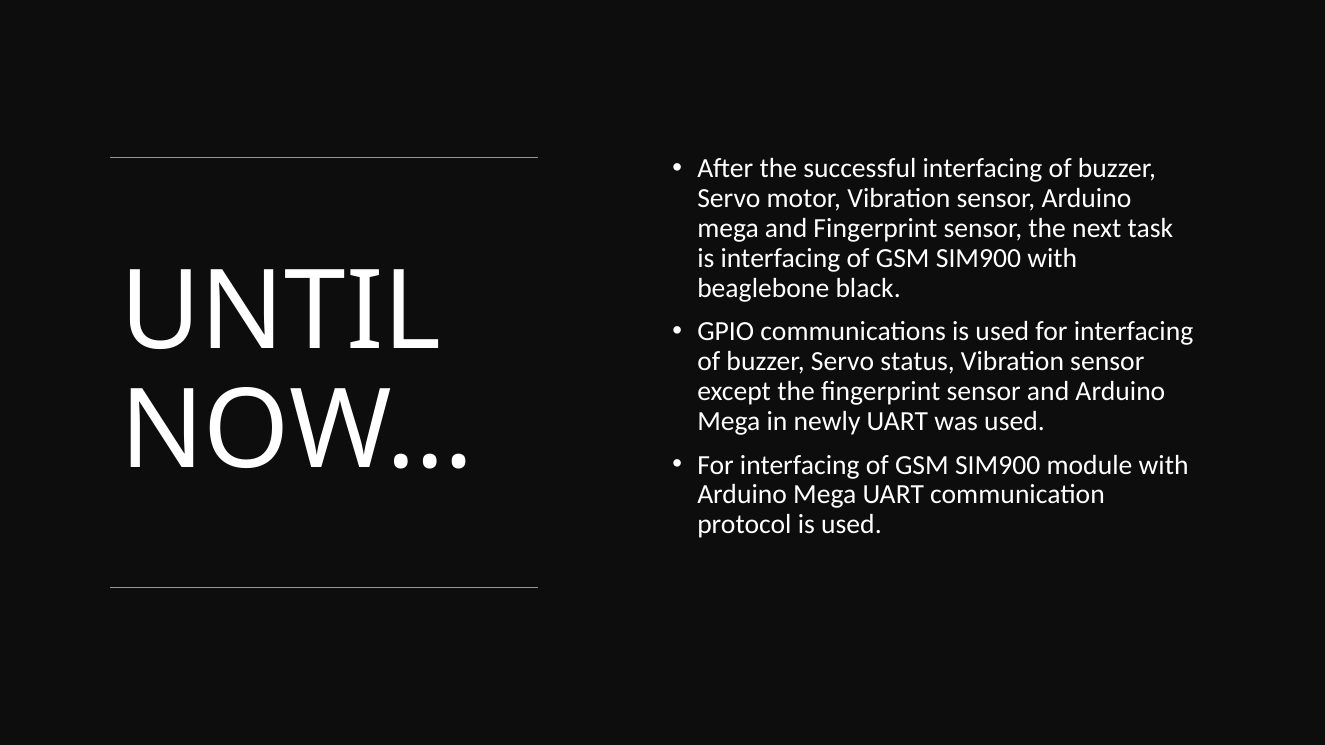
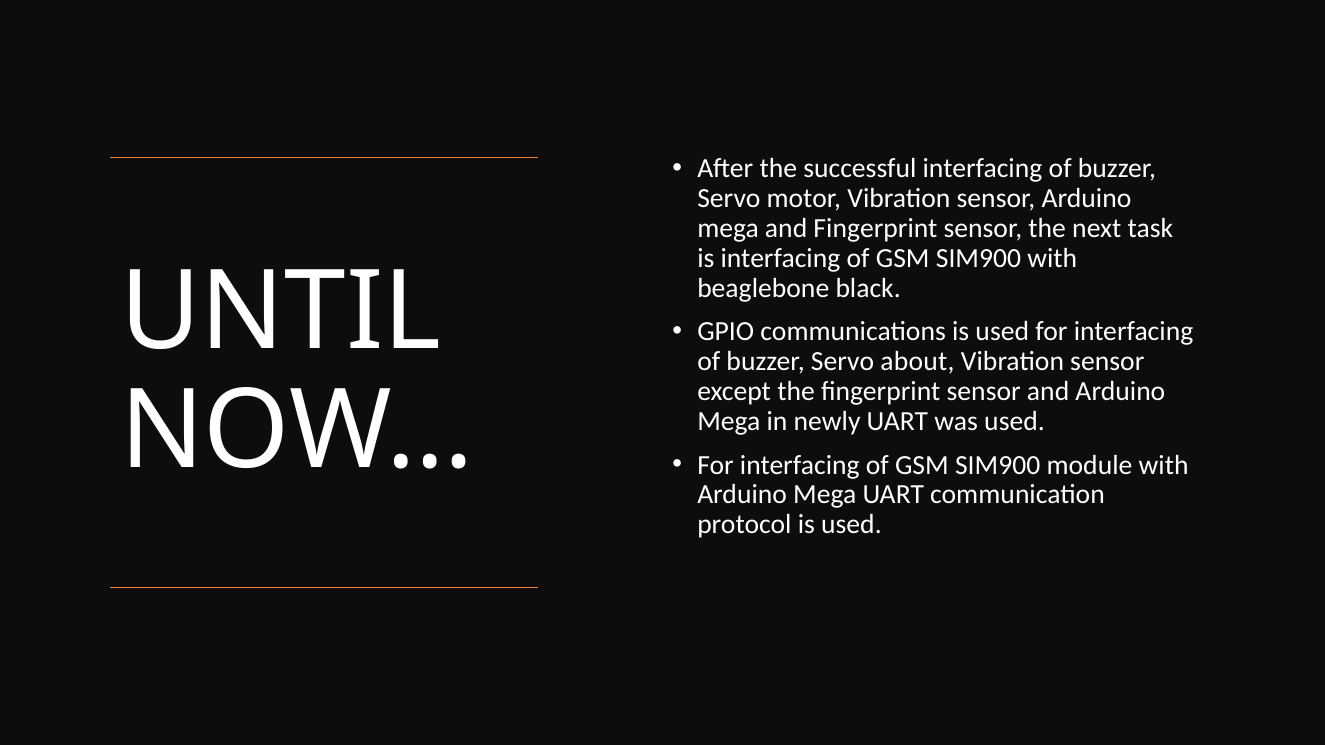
status: status -> about (917, 362)
